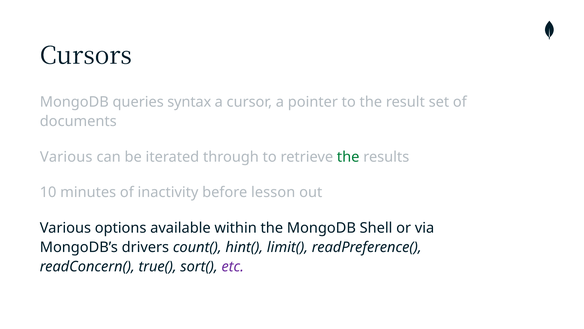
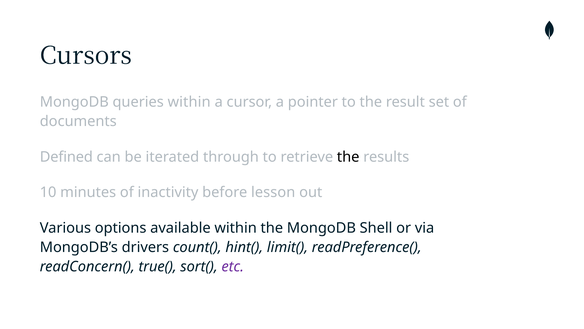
queries syntax: syntax -> within (189, 102)
Various: Various -> Defined (66, 157)
the colour: green -> black (348, 157)
